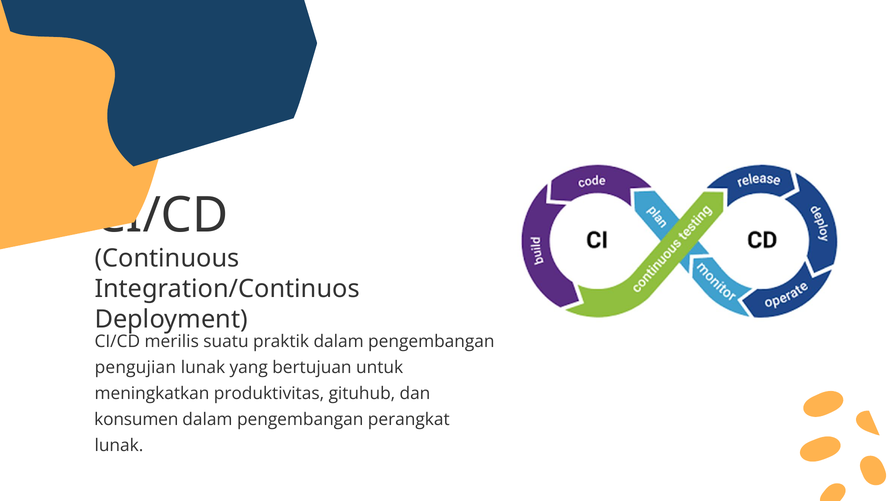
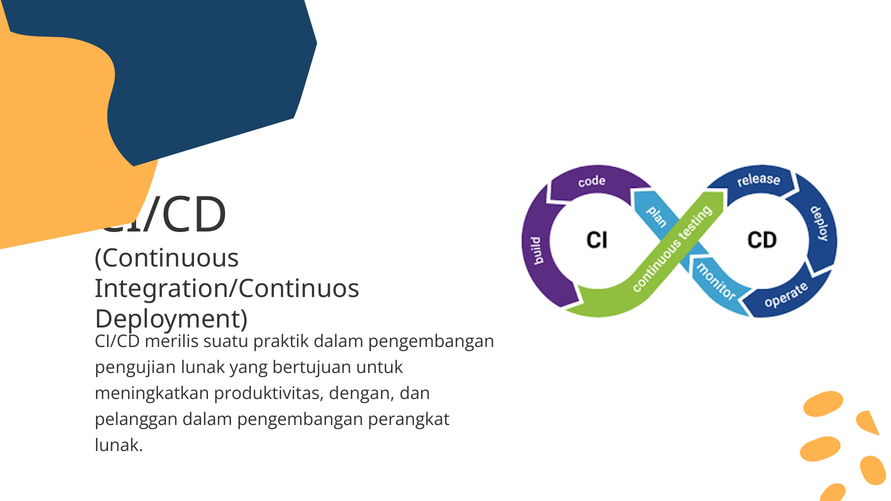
gituhub: gituhub -> dengan (362, 394)
konsumen: konsumen -> pelanggan (136, 420)
